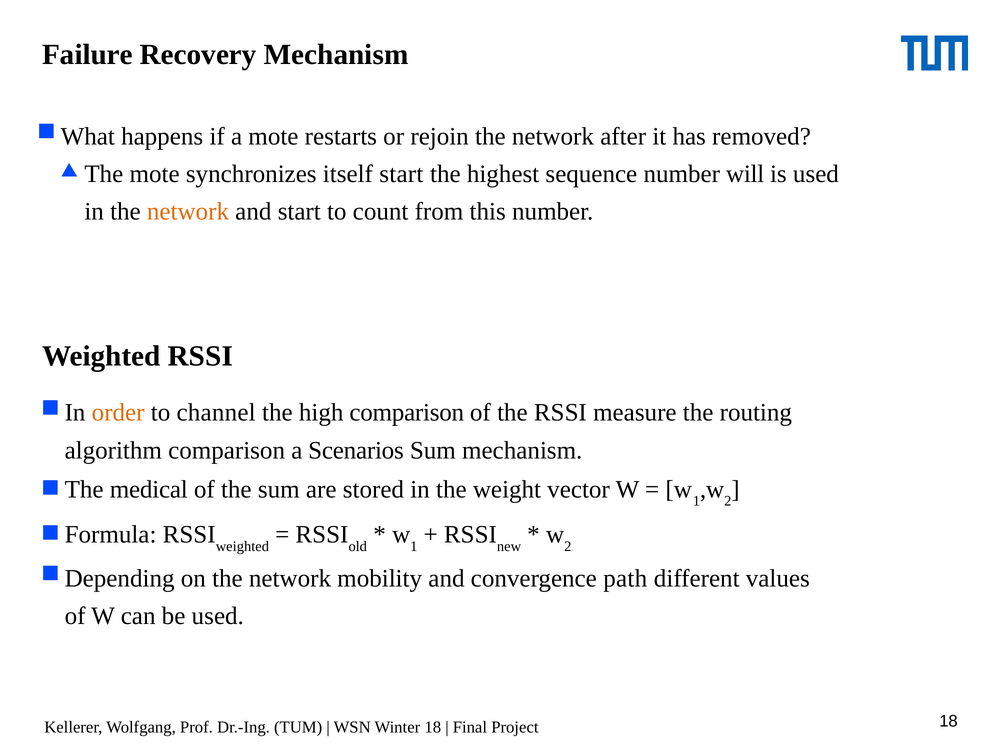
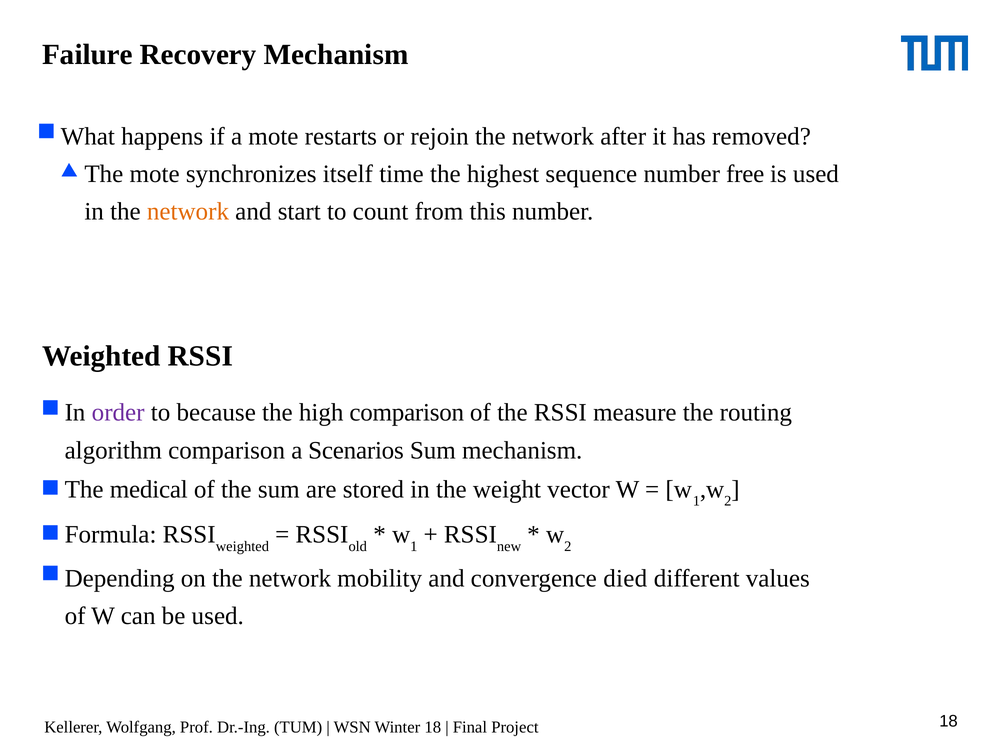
itself start: start -> time (401, 174)
will: will -> free (745, 174)
order colour: orange -> purple (118, 413)
channel: channel -> because (216, 413)
path: path -> died (625, 579)
